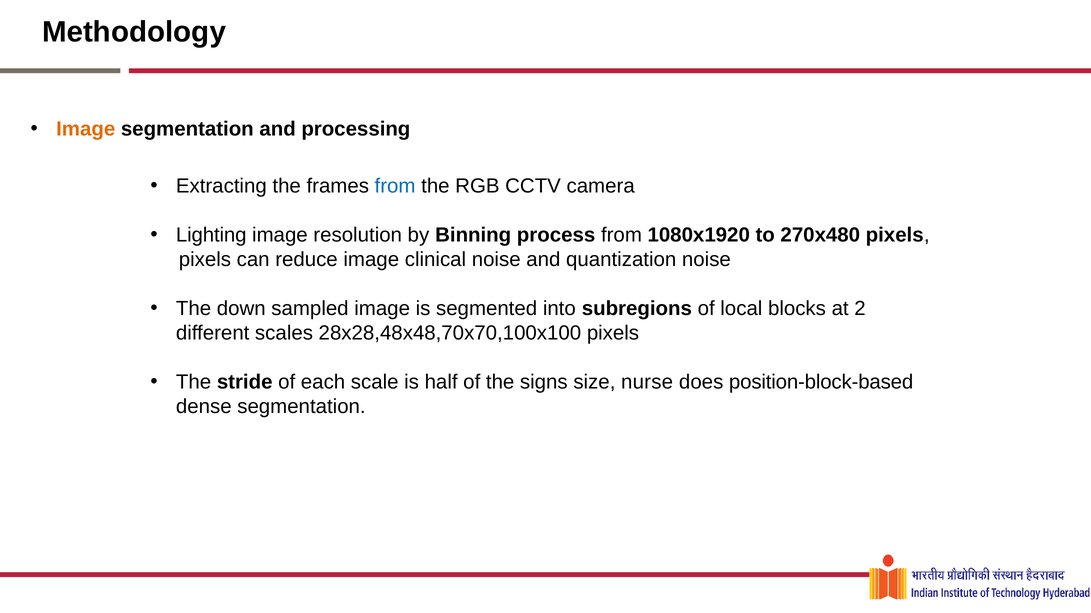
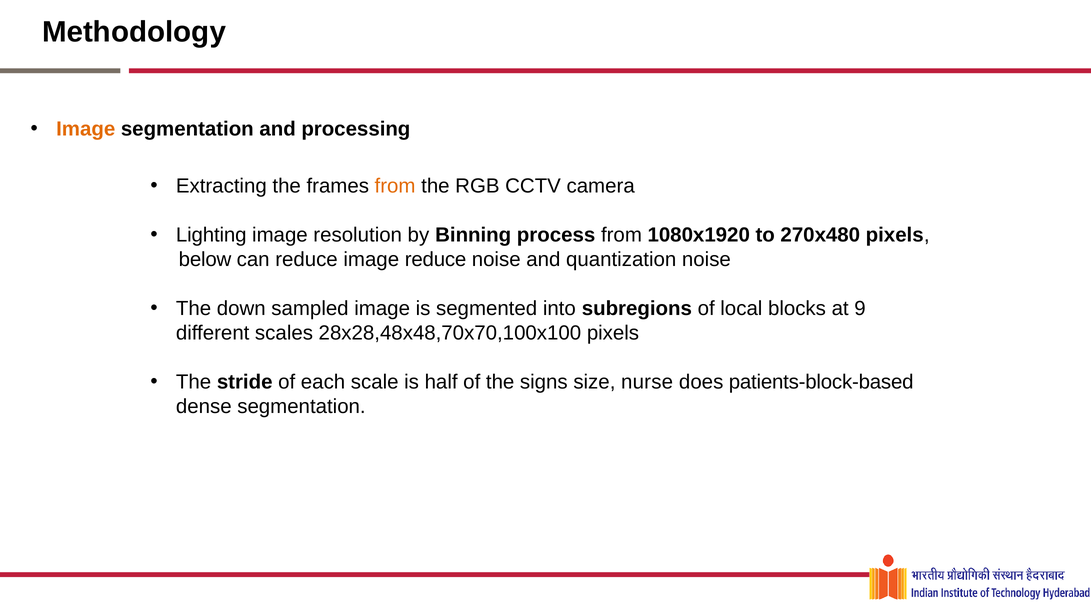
from colour: blue -> orange (395, 186)
pixels: pixels -> below (205, 260)
image clinical: clinical -> reduce (436, 260)
2: 2 -> 9 (860, 309)
position-block-based: position-block-based -> patients-block-based (821, 383)
